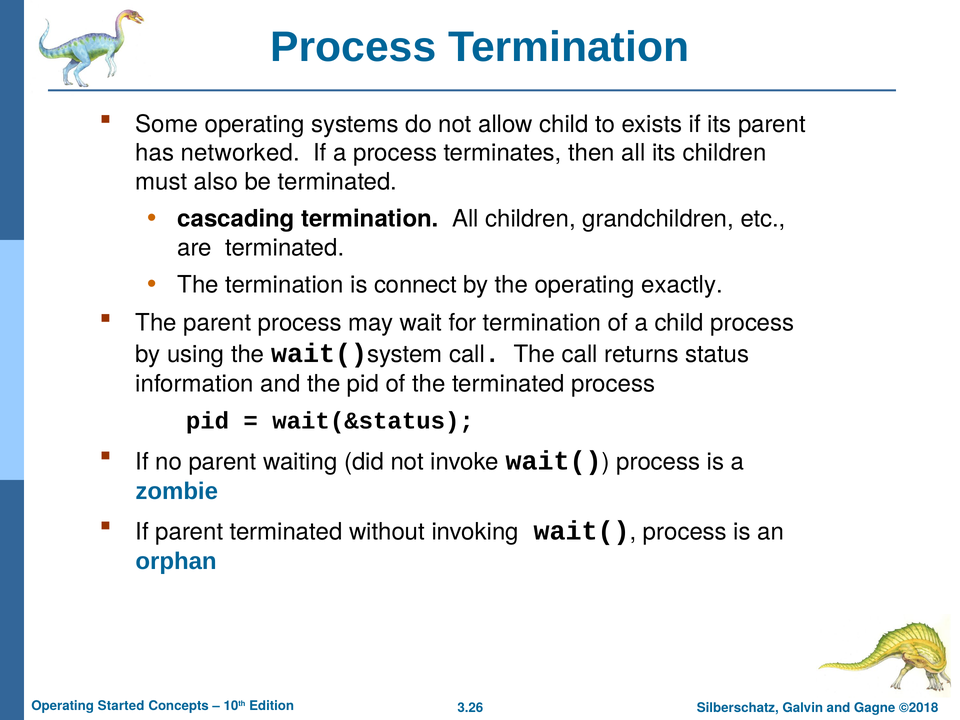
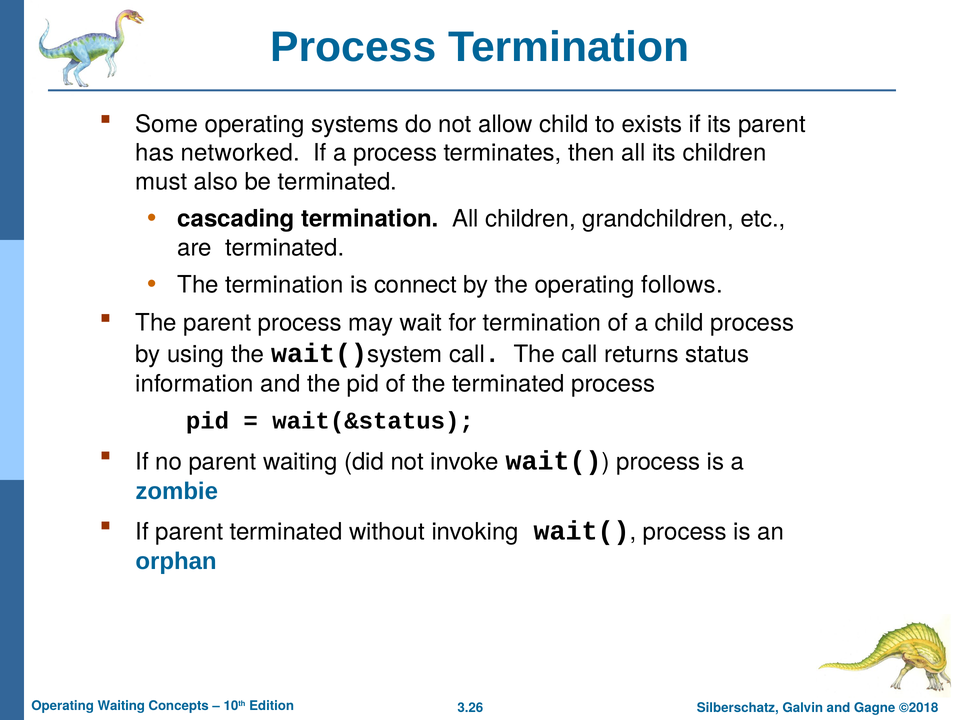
exactly: exactly -> follows (682, 285)
Operating Started: Started -> Waiting (121, 706)
